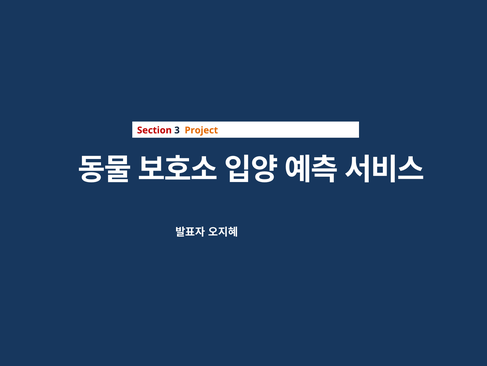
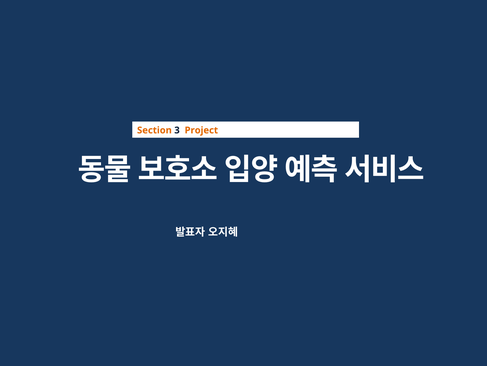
Section colour: red -> orange (154, 130)
